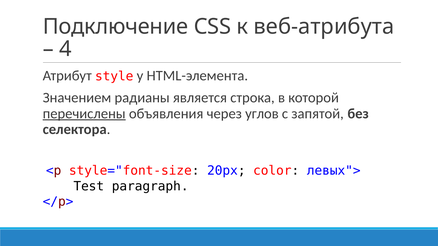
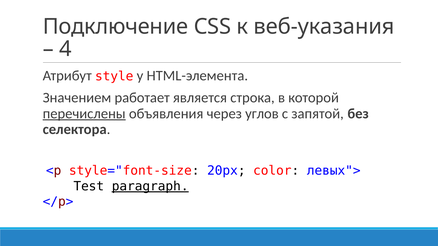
веб-атрибута: веб-атрибута -> веб-указания (324, 27)
радианы: радианы -> работает (142, 98)
paragraph underline: none -> present (150, 187)
